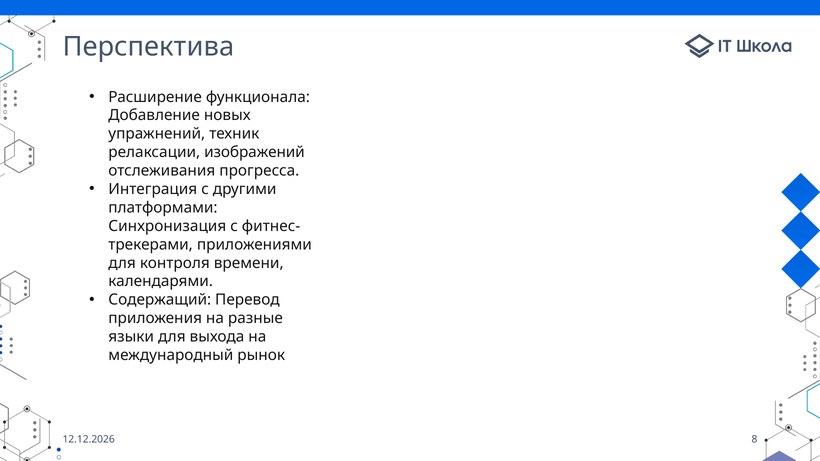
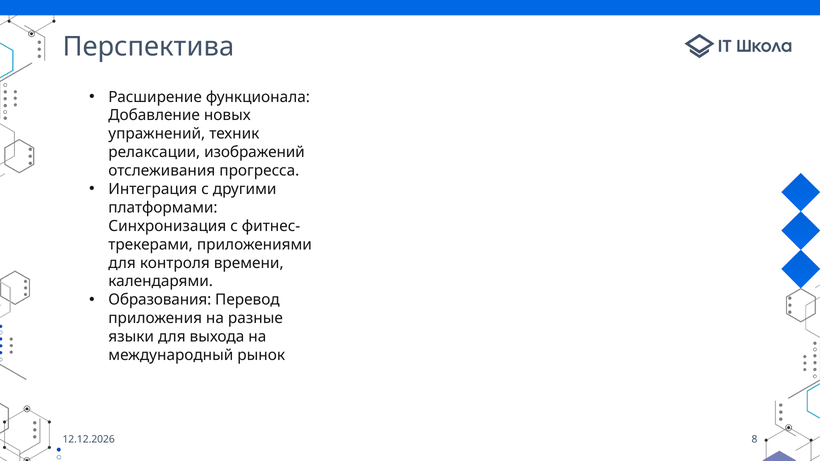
Содержащий: Содержащий -> Образования (160, 300)
